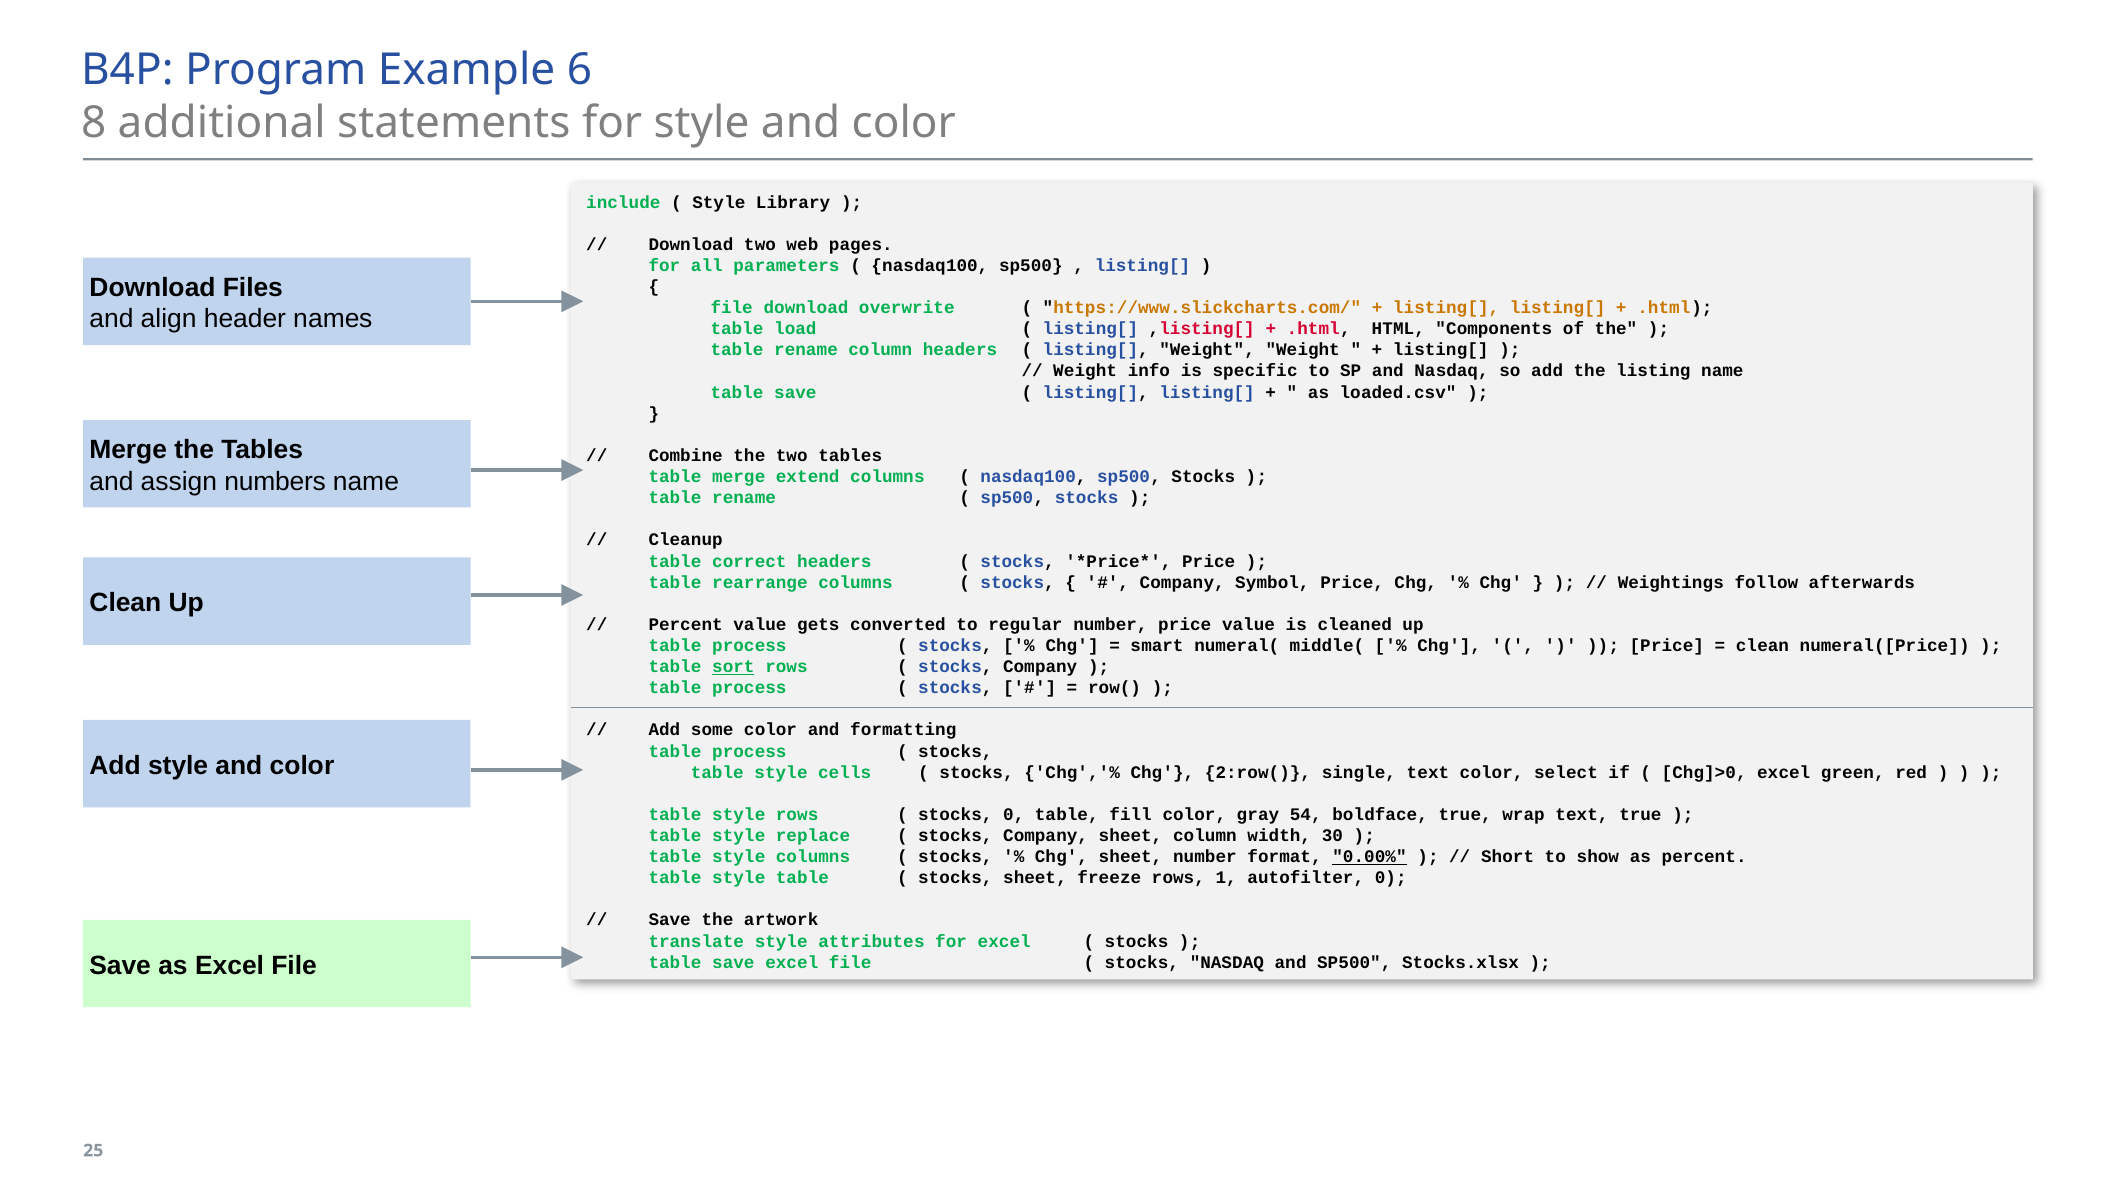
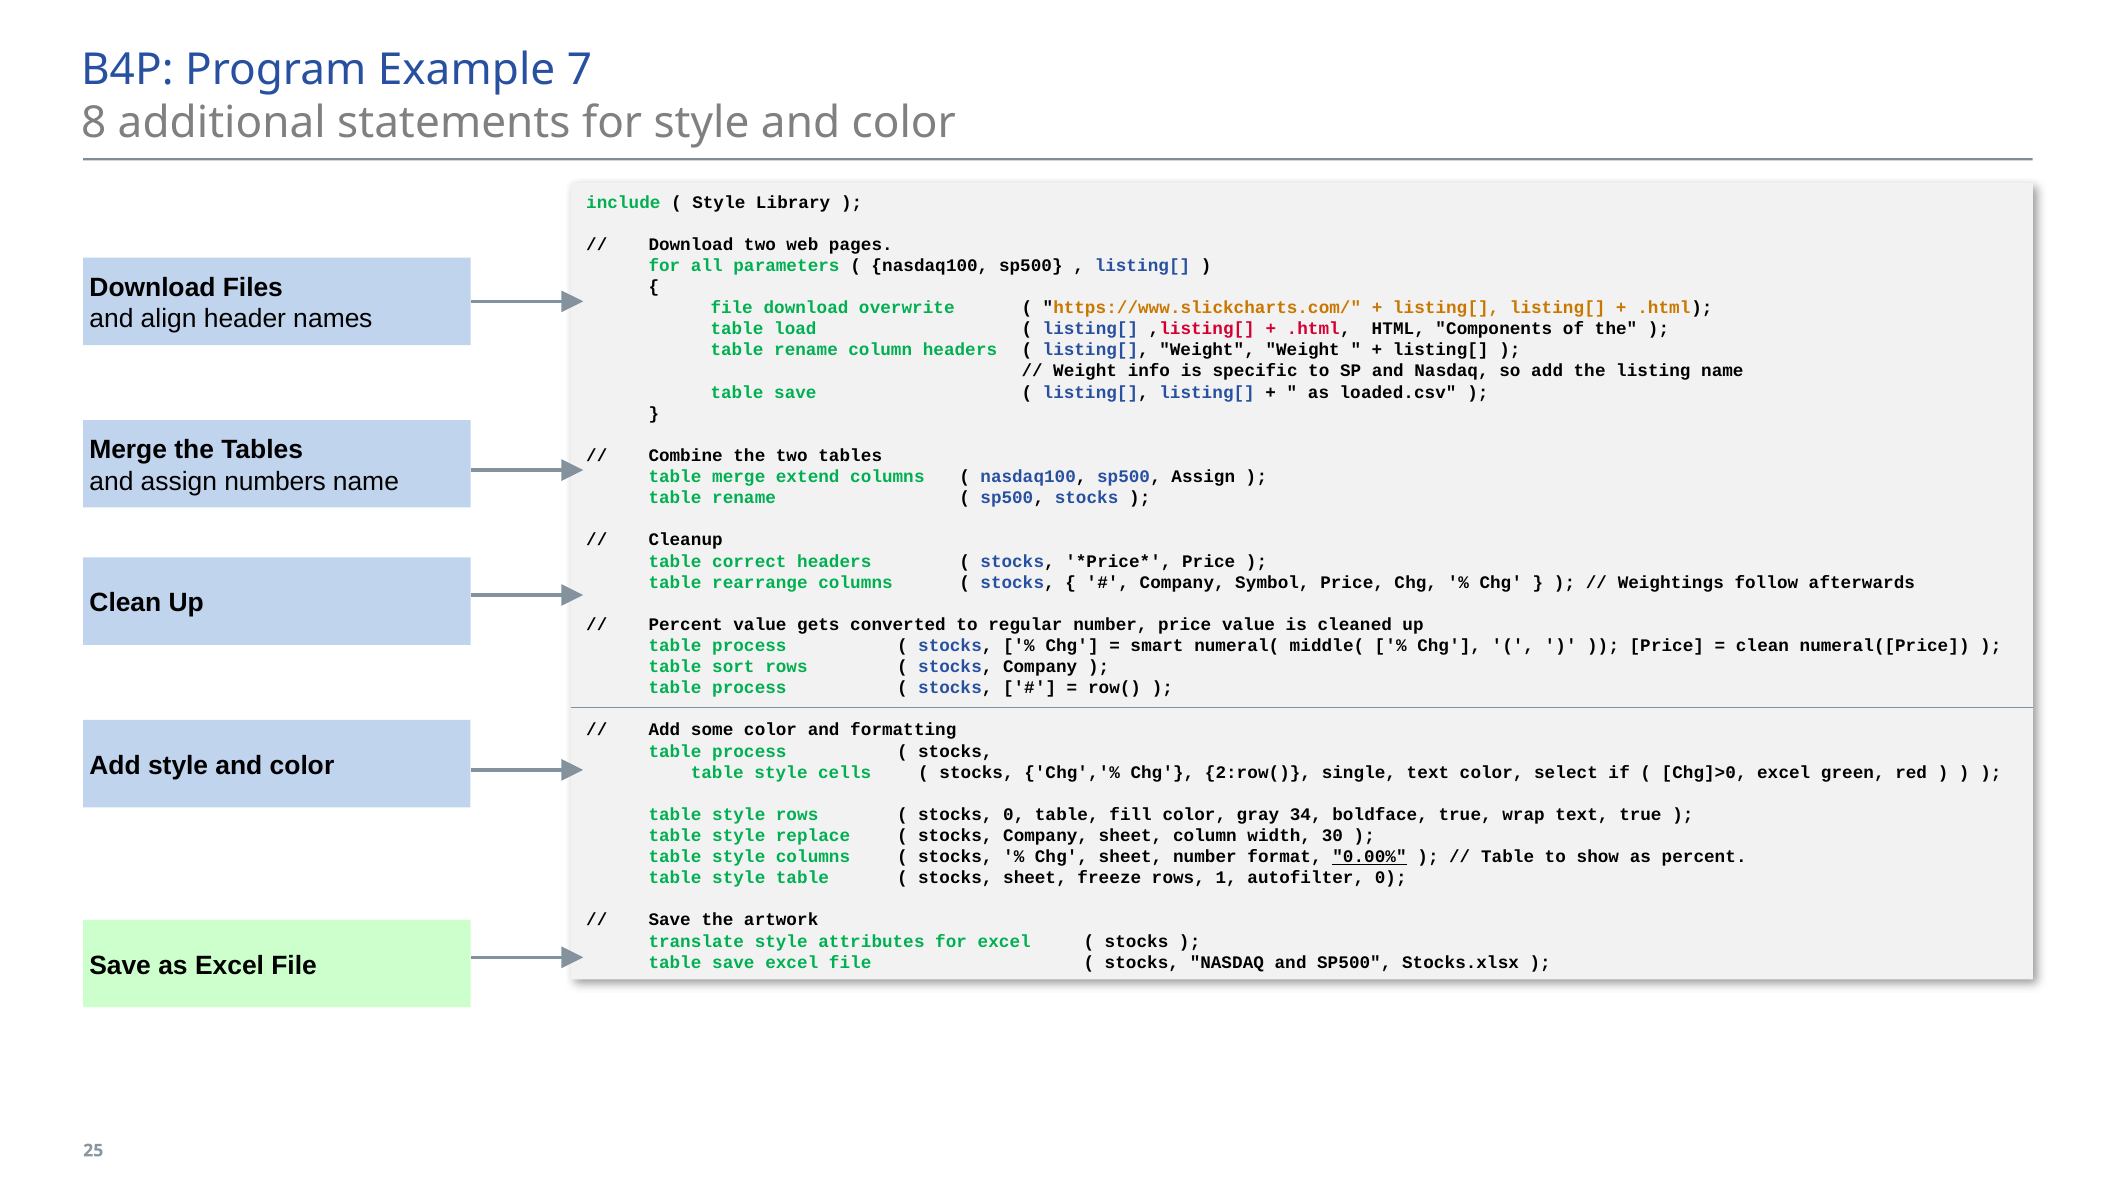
6: 6 -> 7 (580, 70)
nasdaq100 sp500 Stocks: Stocks -> Assign (1203, 477)
sort underline: present -> none (733, 667)
54: 54 -> 34 (1306, 815)
Short: Short -> Table (1508, 857)
